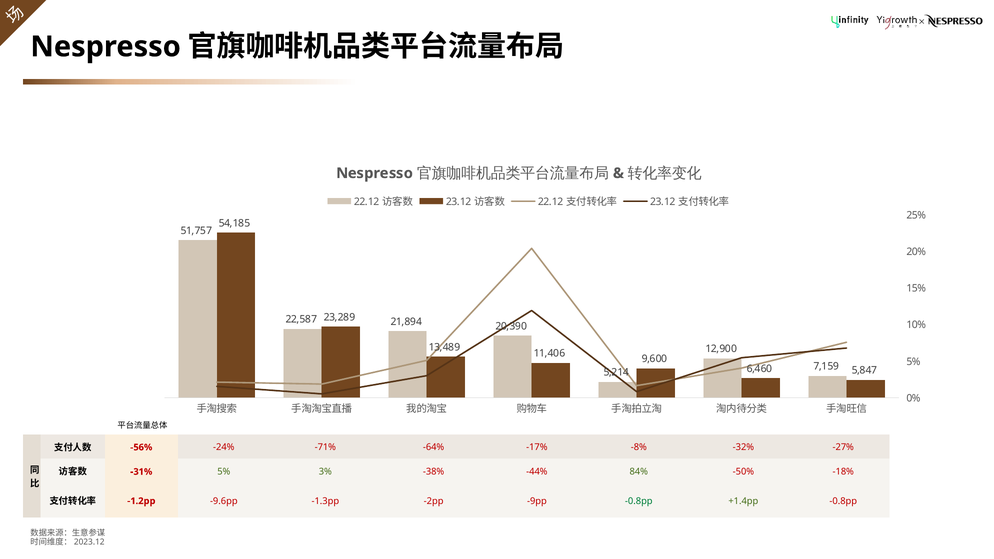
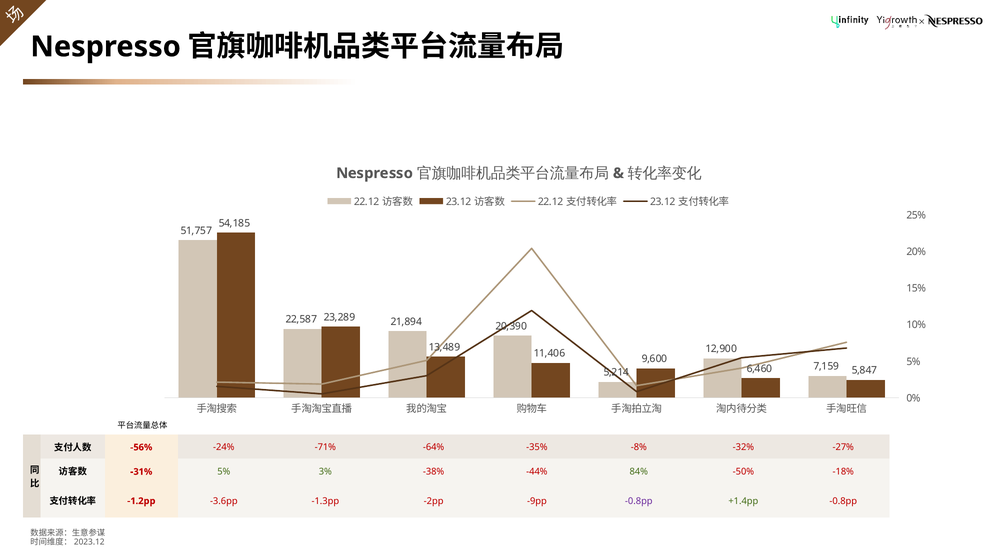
-17%: -17% -> -35% (537, 447)
-9.6pp: -9.6pp -> -3.6pp (224, 501)
-0.8pp colour: green -> purple (639, 501)
